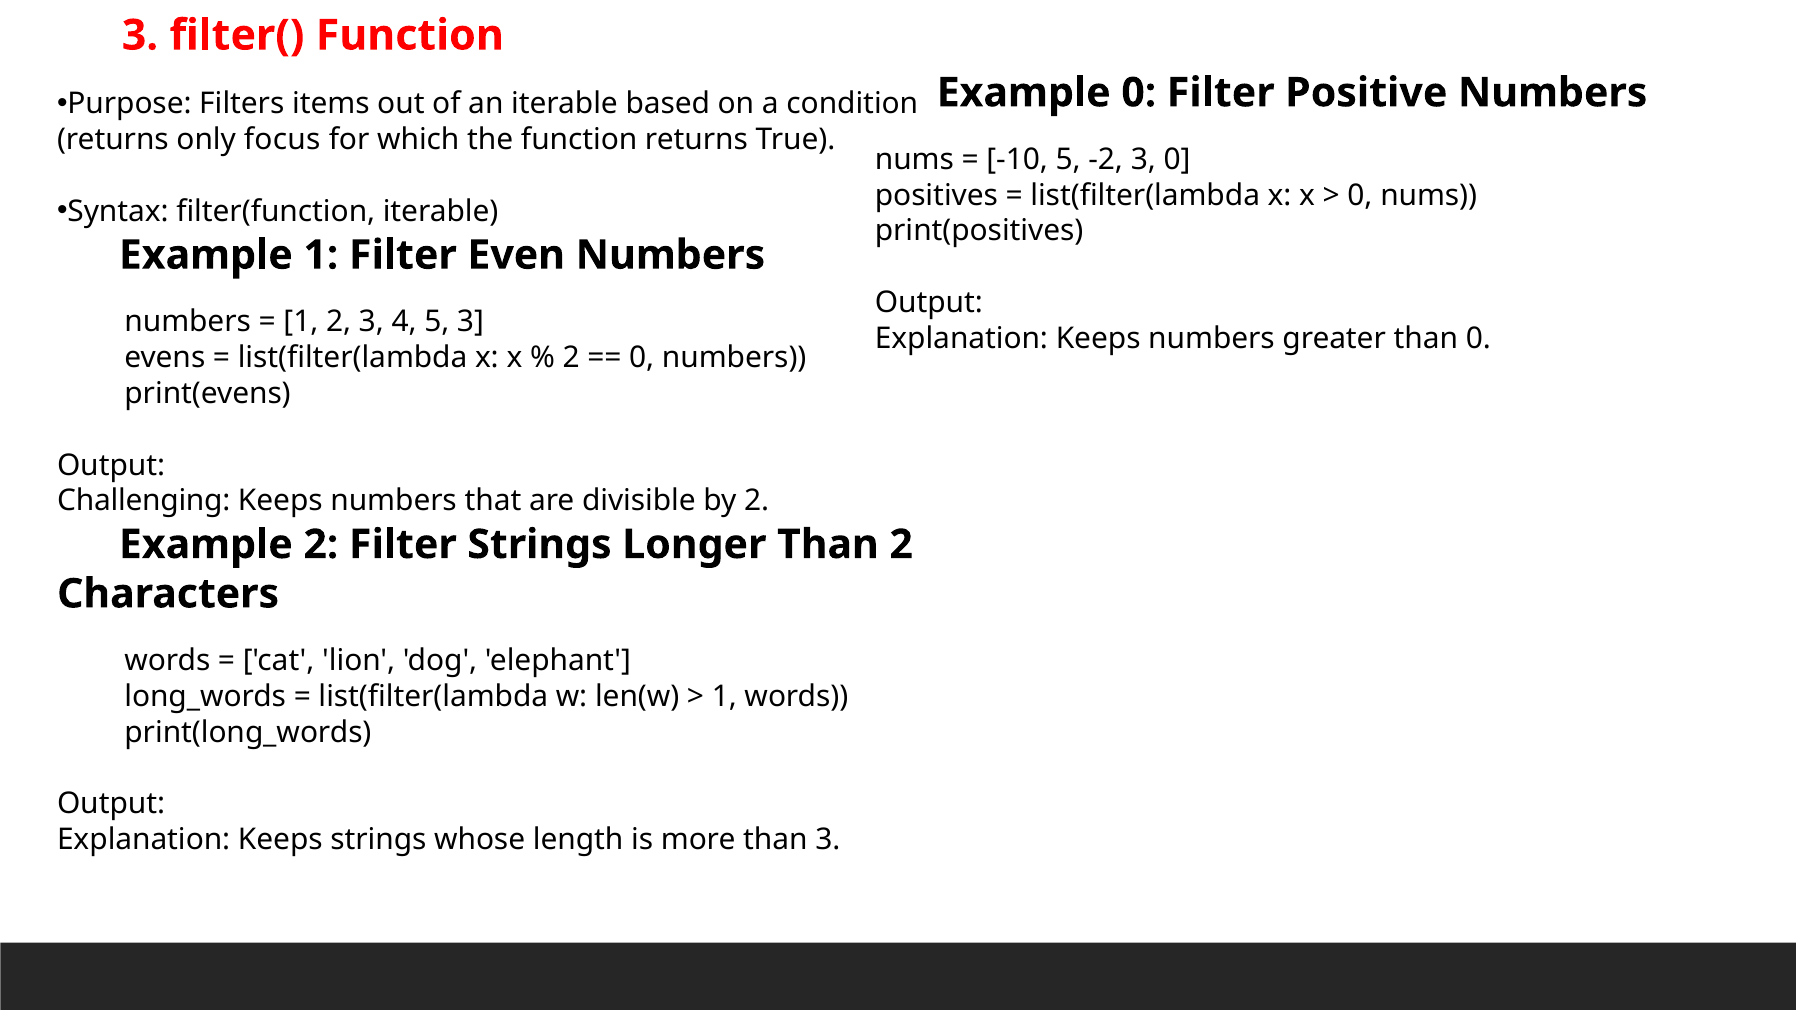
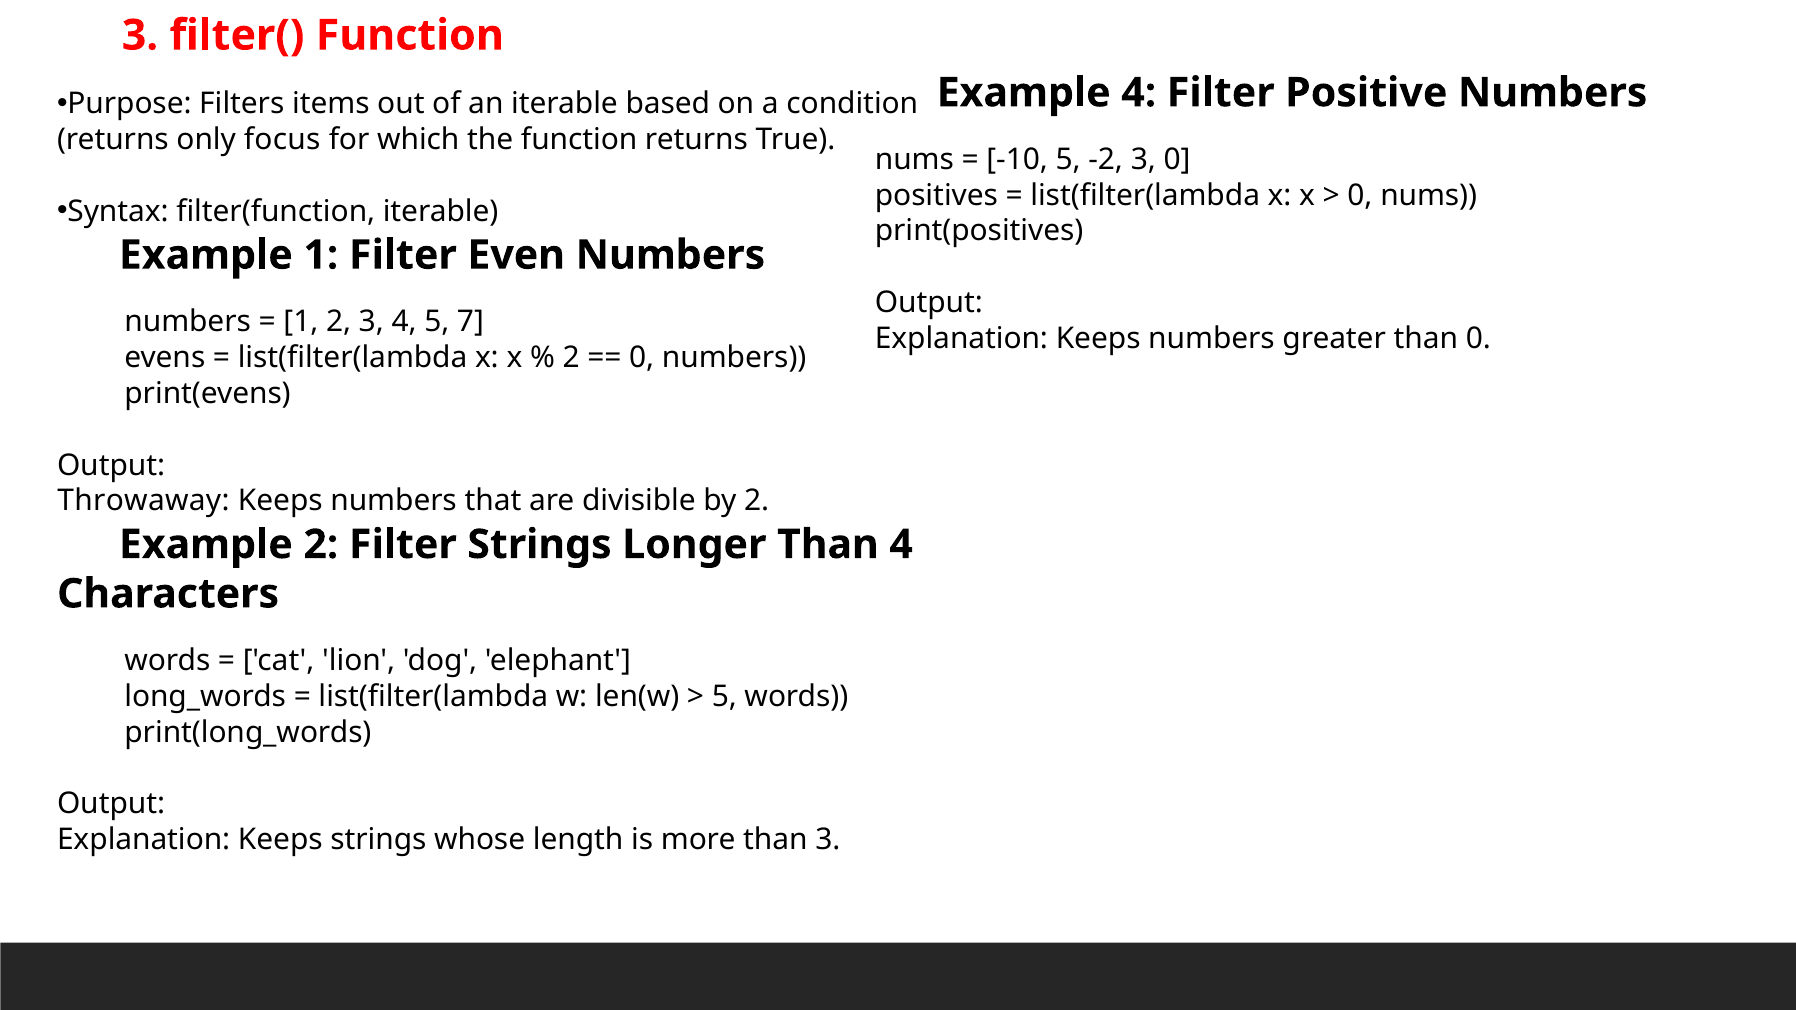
Example 0: 0 -> 4 (1139, 93)
5 3: 3 -> 7 (470, 322)
Challenging: Challenging -> Throwaway (143, 501)
Than 2: 2 -> 4 (901, 545)
1: 1 -> 5 (724, 697)
